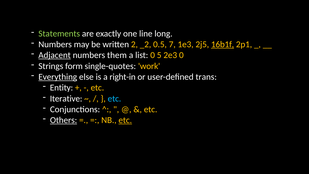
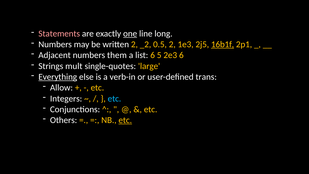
Statements colour: light green -> pink (59, 34)
one underline: none -> present (130, 34)
0.5 7: 7 -> 2 (172, 44)
Adjacent underline: present -> none (55, 55)
list 0: 0 -> 6 (153, 55)
2e3 0: 0 -> 6 (181, 55)
form: form -> mult (74, 66)
work: work -> large (149, 66)
right-in: right-in -> verb-in (123, 77)
Entity: Entity -> Allow (61, 88)
Iterative: Iterative -> Integers (66, 98)
Others underline: present -> none (64, 120)
